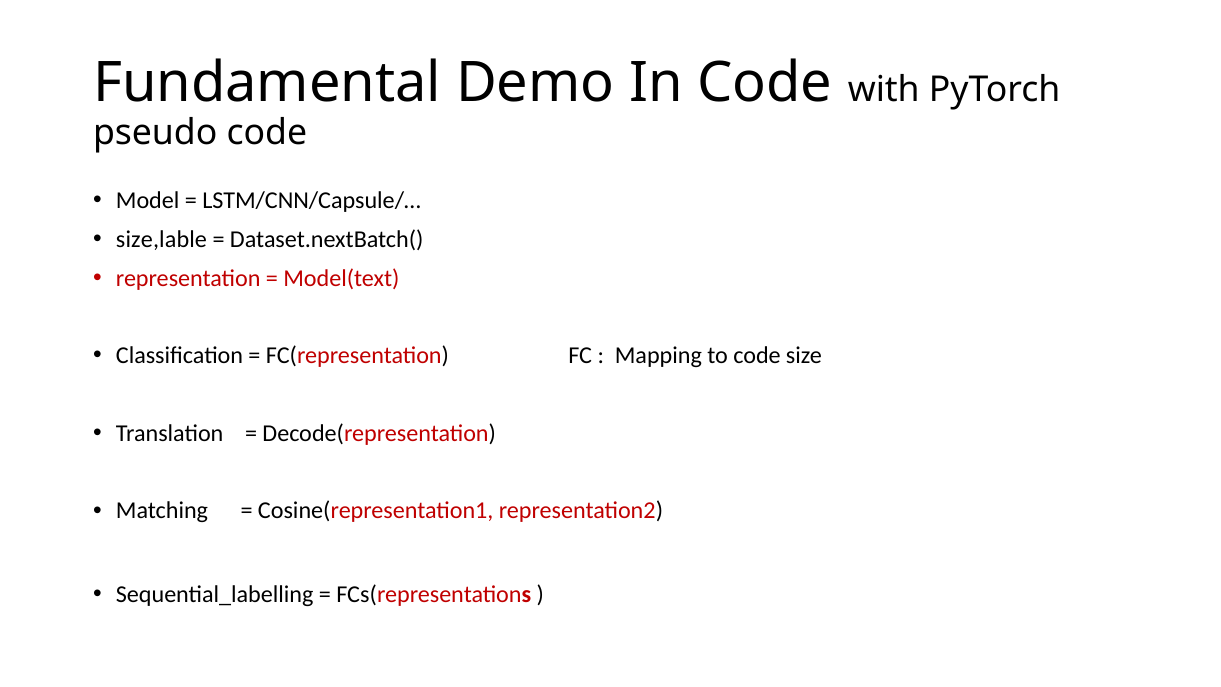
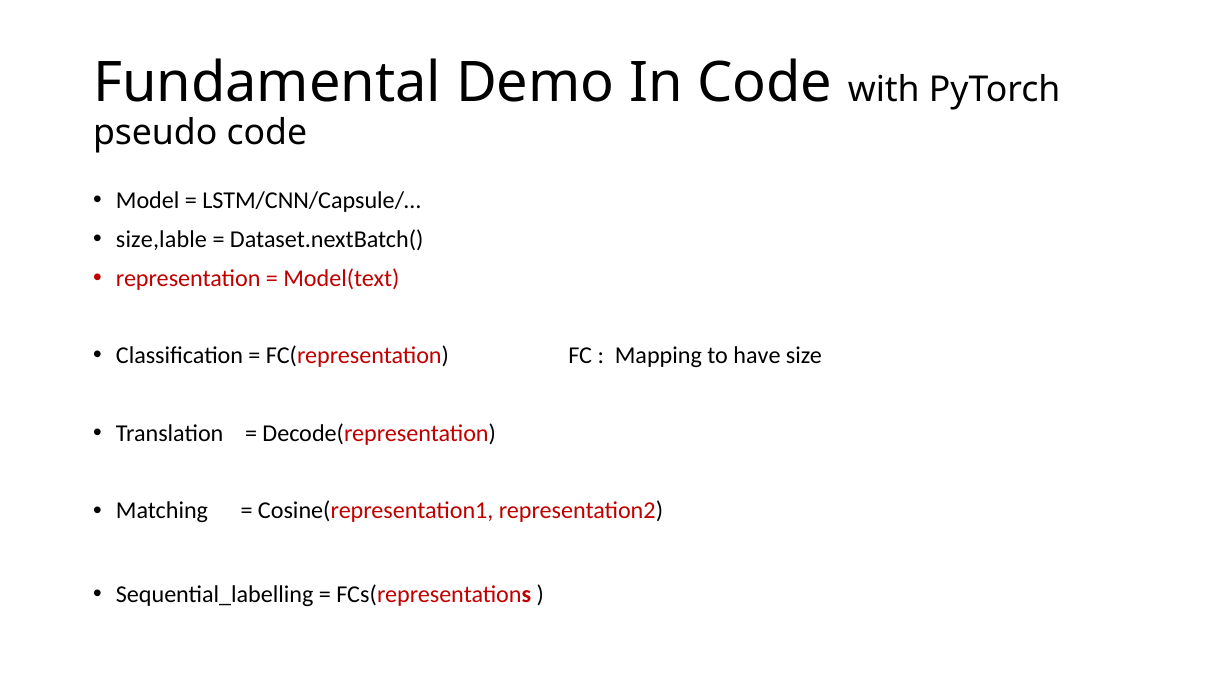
to code: code -> have (757, 356)
